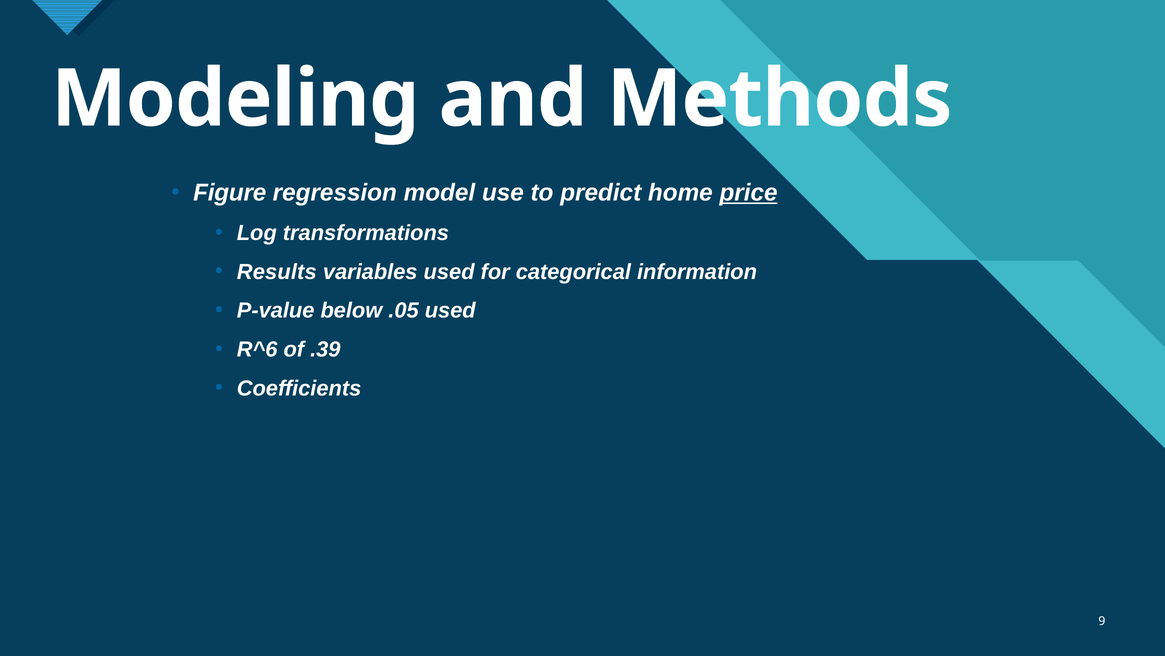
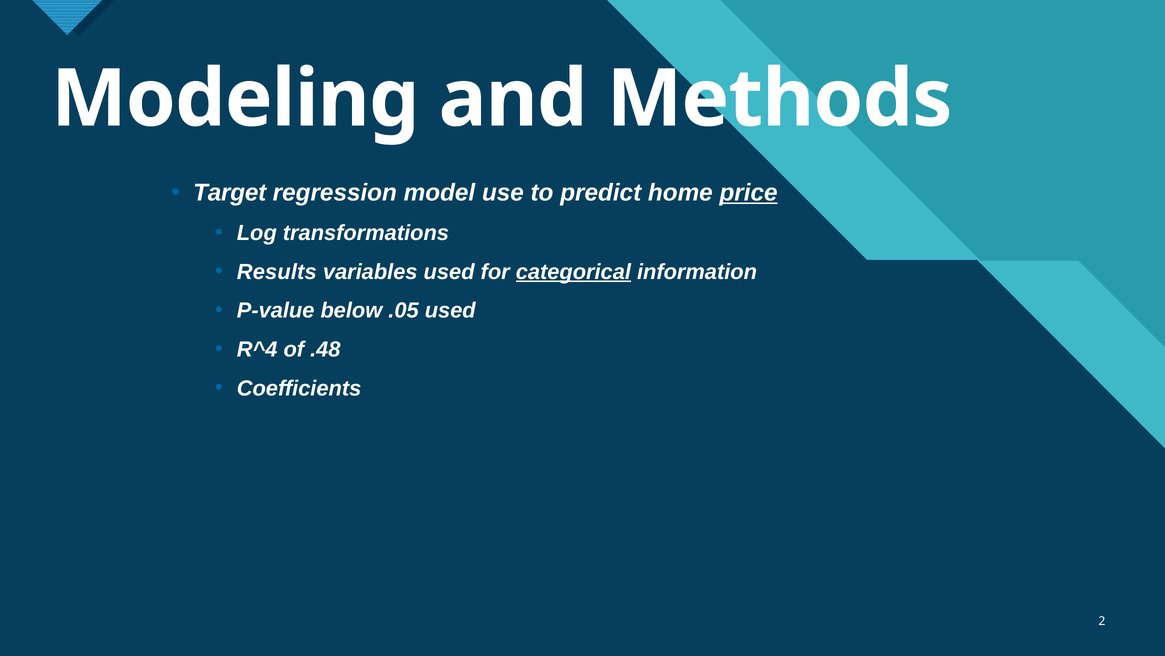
Figure: Figure -> Target (230, 193)
categorical underline: none -> present (573, 272)
R^6: R^6 -> R^4 (257, 349)
.39: .39 -> .48 (325, 349)
9: 9 -> 2 (1102, 621)
